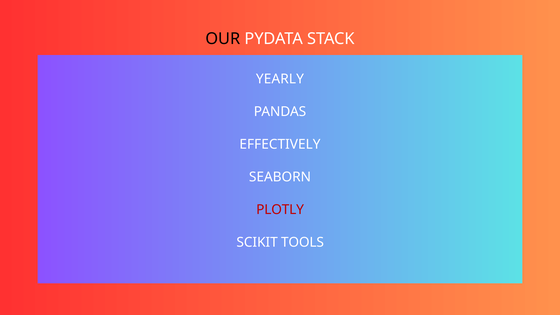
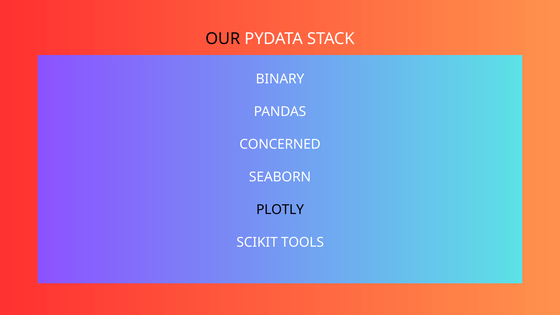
YEARLY: YEARLY -> BINARY (280, 79)
EFFECTIVELY: EFFECTIVELY -> CONCERNED (280, 144)
PLOTLY colour: red -> black (280, 210)
